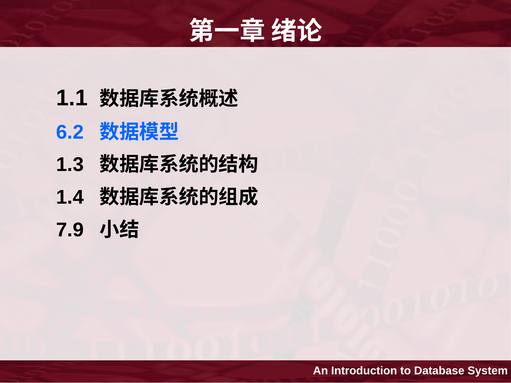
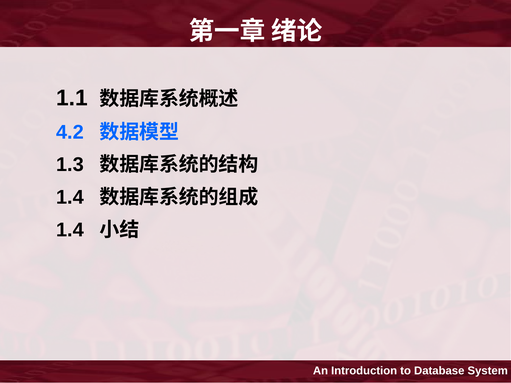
6.2: 6.2 -> 4.2 (70, 132)
7.9: 7.9 -> 1.4 (70, 230)
